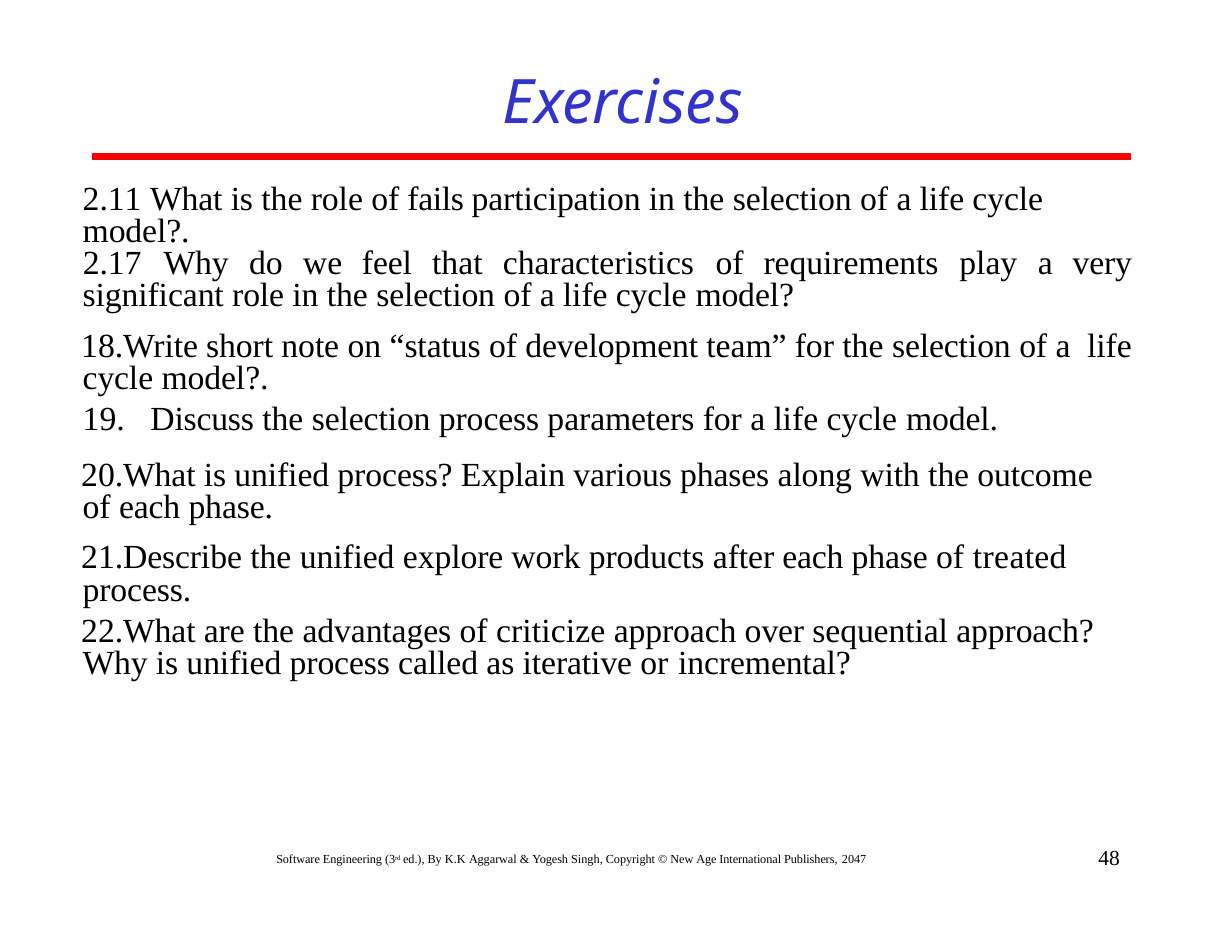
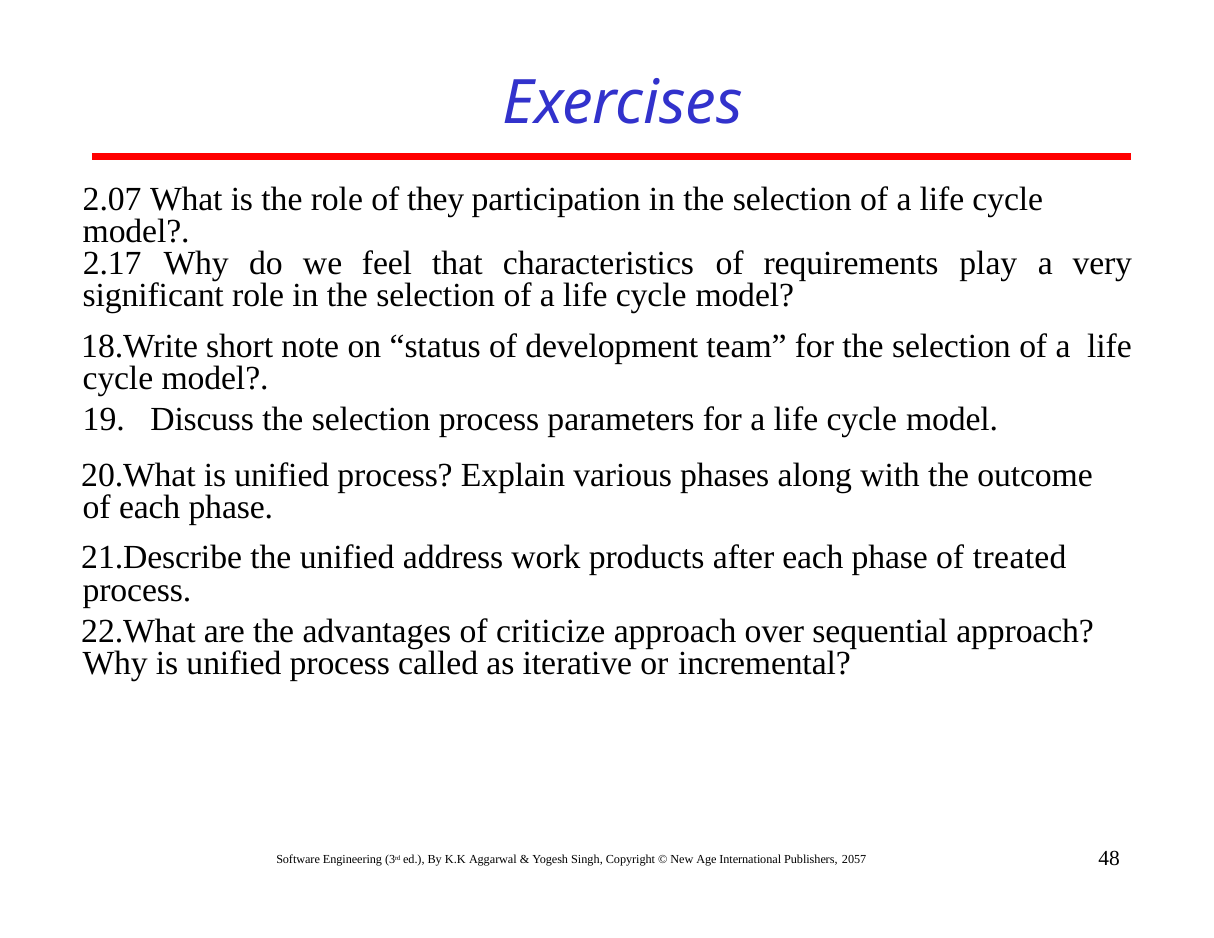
2.11: 2.11 -> 2.07 (112, 199)
fails: fails -> they (436, 199)
explore: explore -> address (453, 558)
2047: 2047 -> 2057 (854, 859)
